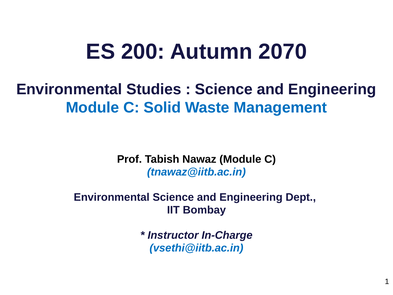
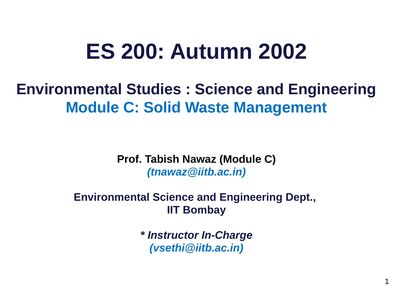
2070: 2070 -> 2002 (283, 52)
